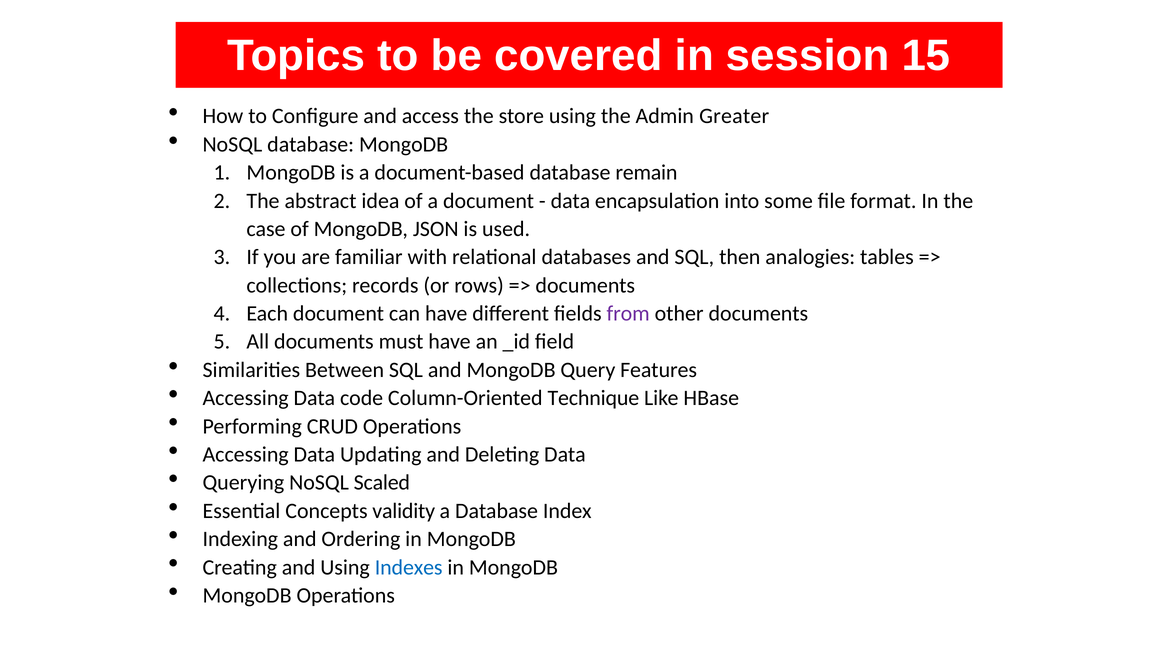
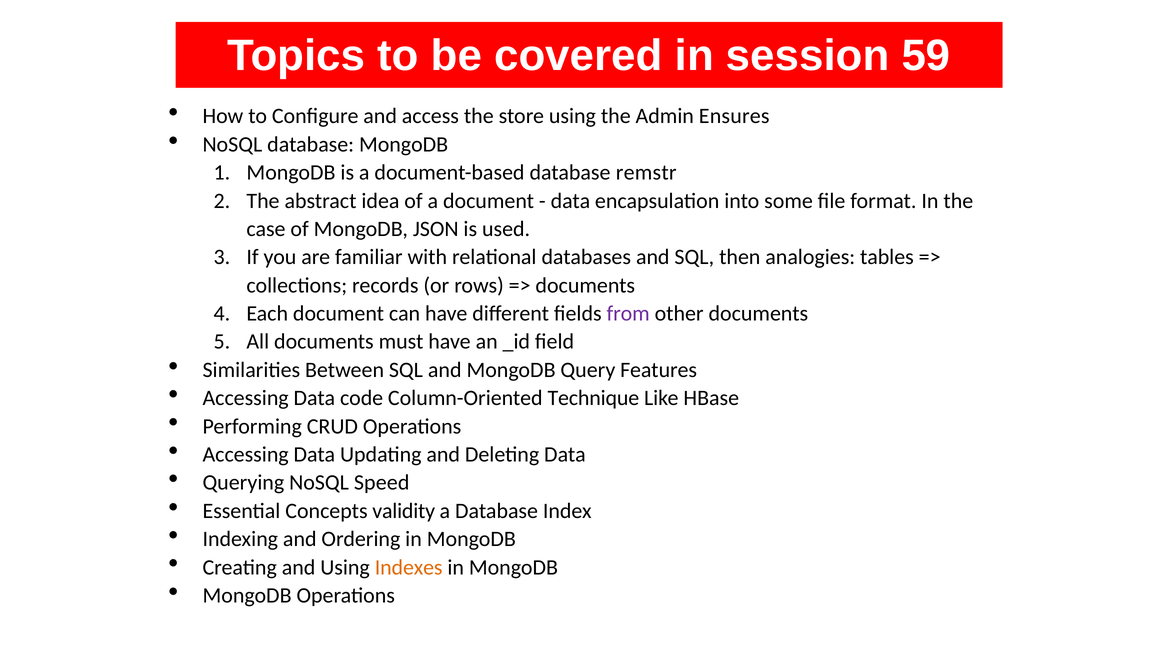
15: 15 -> 59 (926, 56)
Greater: Greater -> Ensures (734, 116)
remain: remain -> remstr (646, 173)
Scaled: Scaled -> Speed (382, 483)
Indexes colour: blue -> orange (409, 567)
